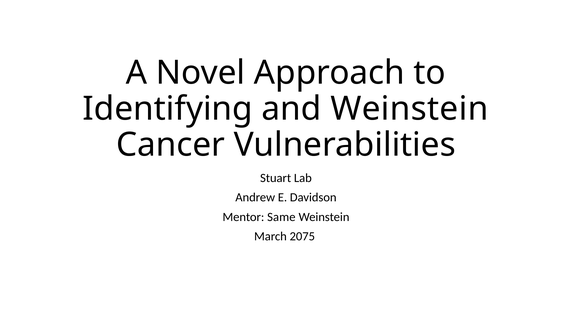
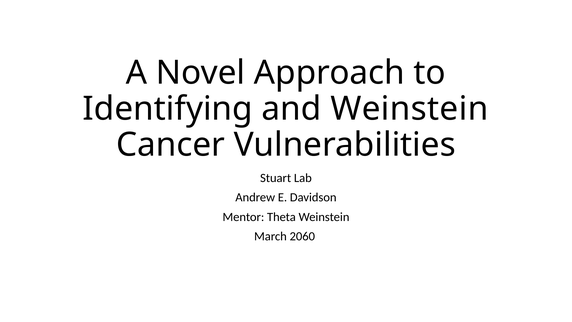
Same: Same -> Theta (281, 217)
2075: 2075 -> 2060 (302, 236)
